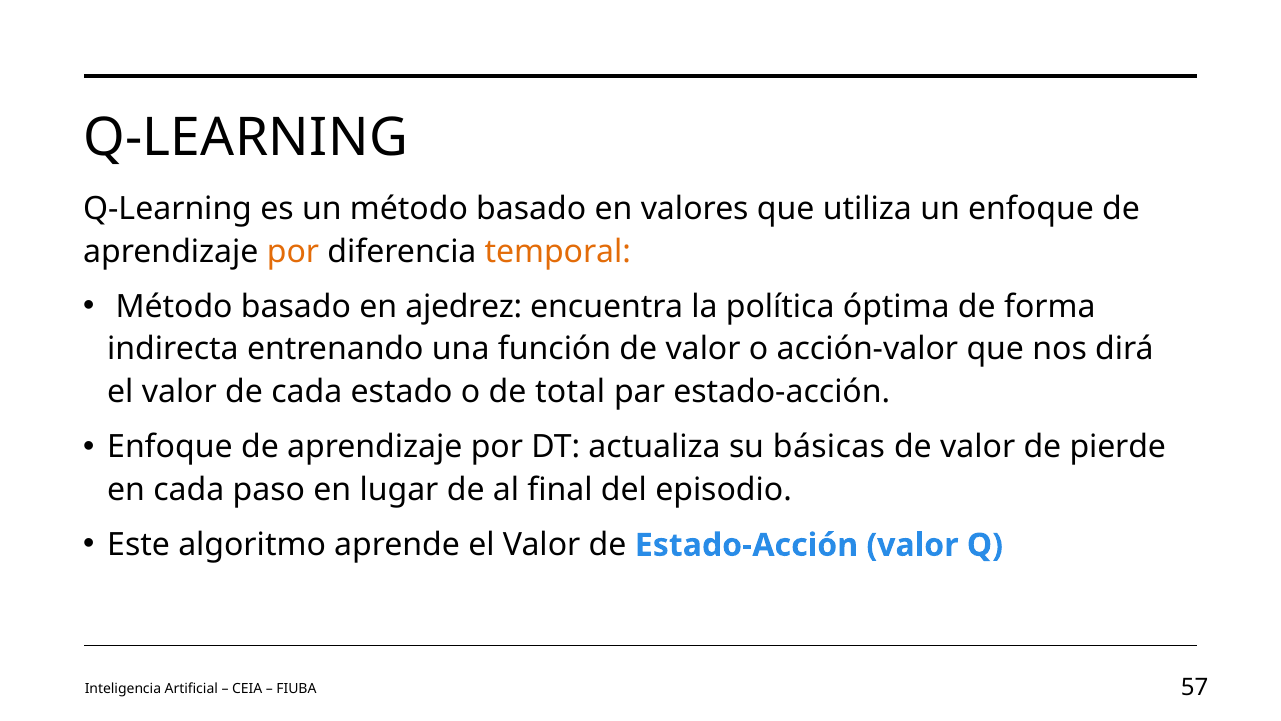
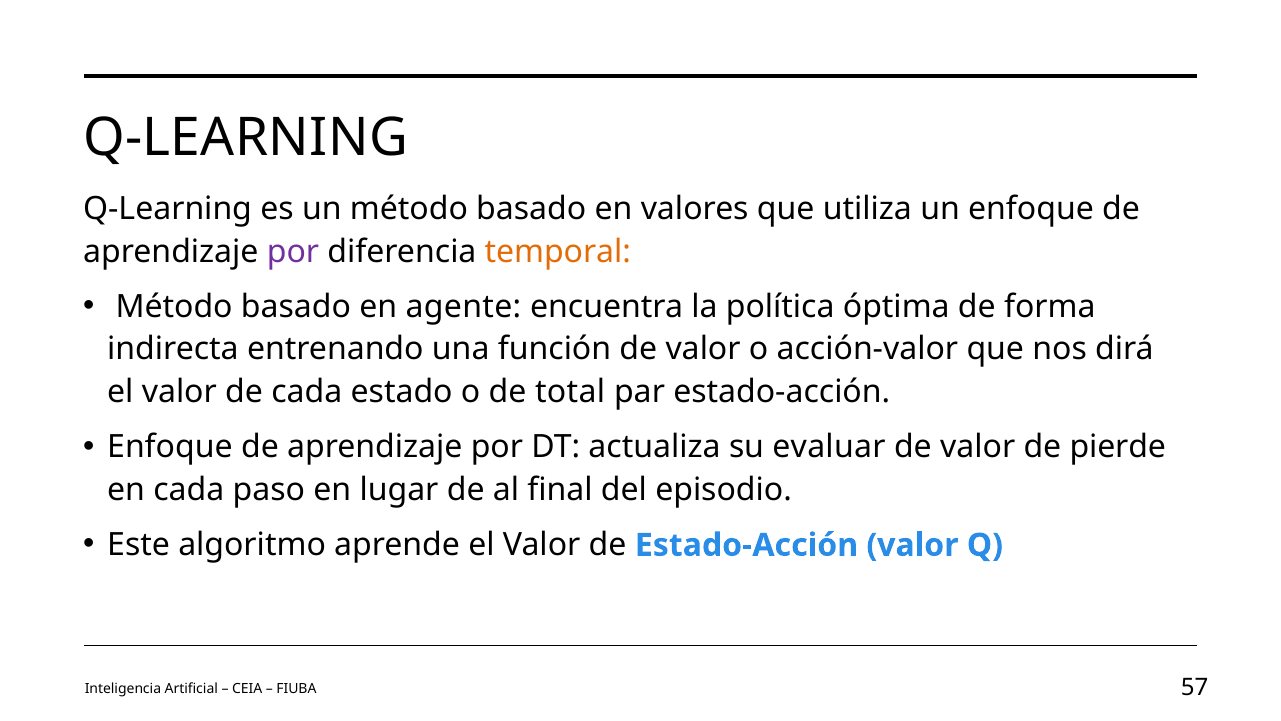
por colour: orange -> purple (293, 251)
ajedrez: ajedrez -> agente (463, 307)
básicas: básicas -> evaluar (829, 447)
